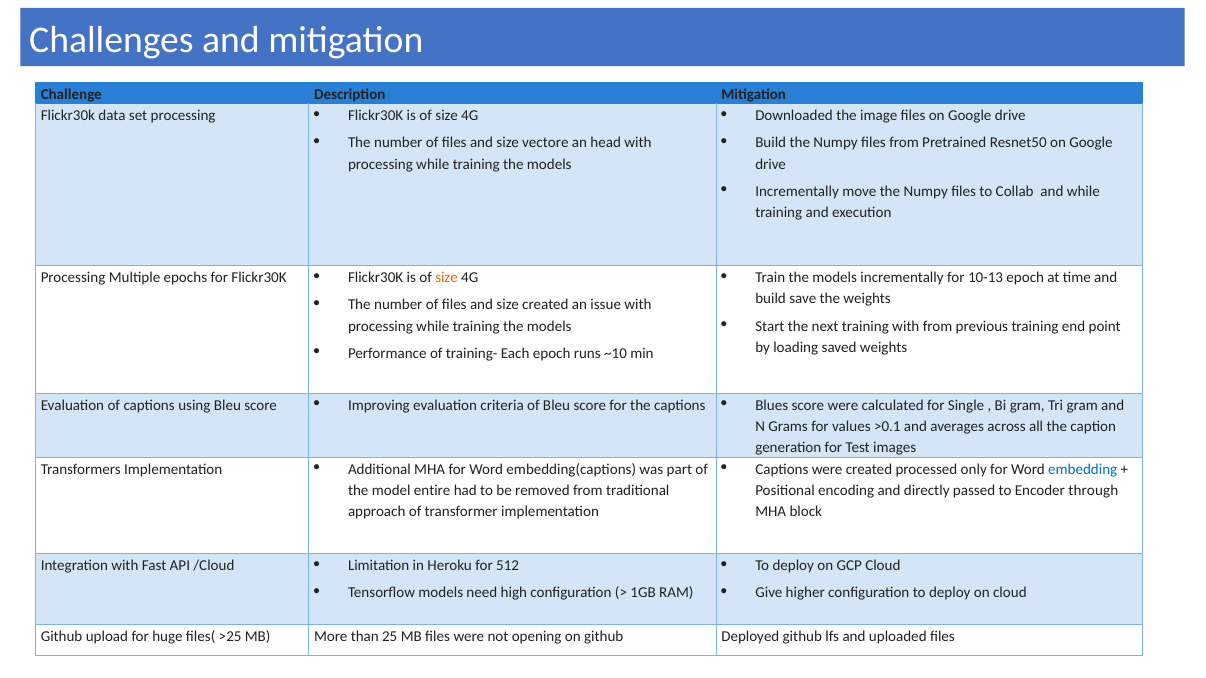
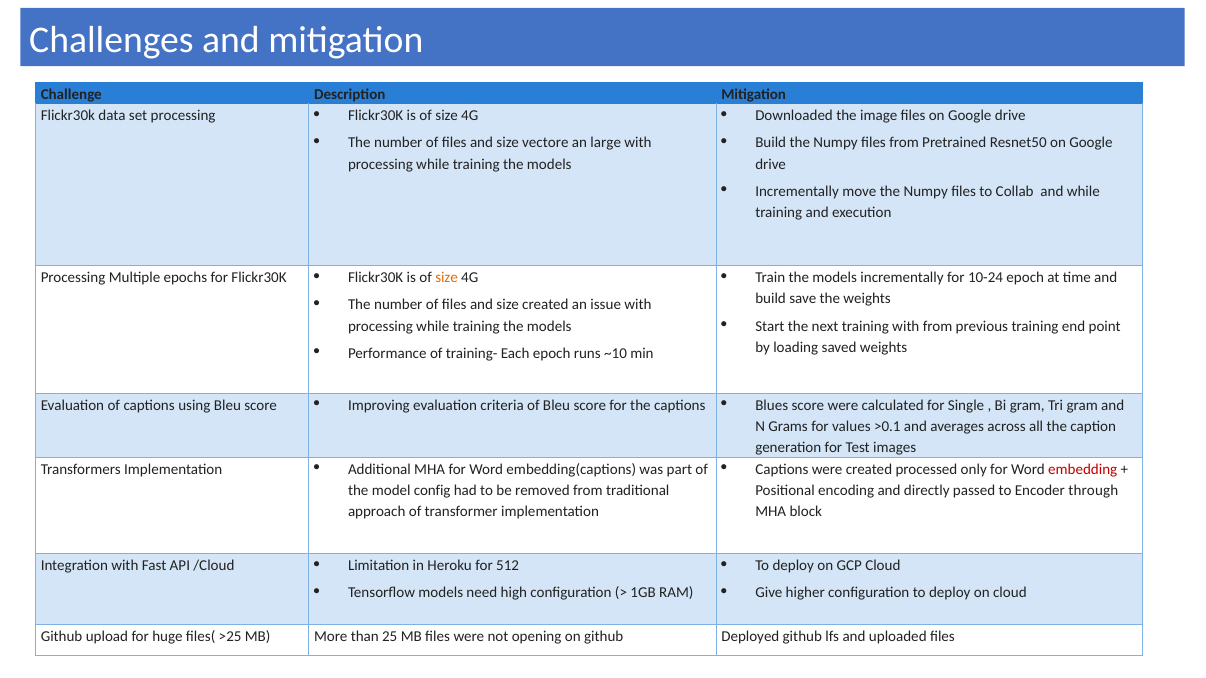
head: head -> large (606, 143)
10-13: 10-13 -> 10-24 (986, 278)
embedding colour: blue -> red (1083, 469)
entire: entire -> config (432, 491)
